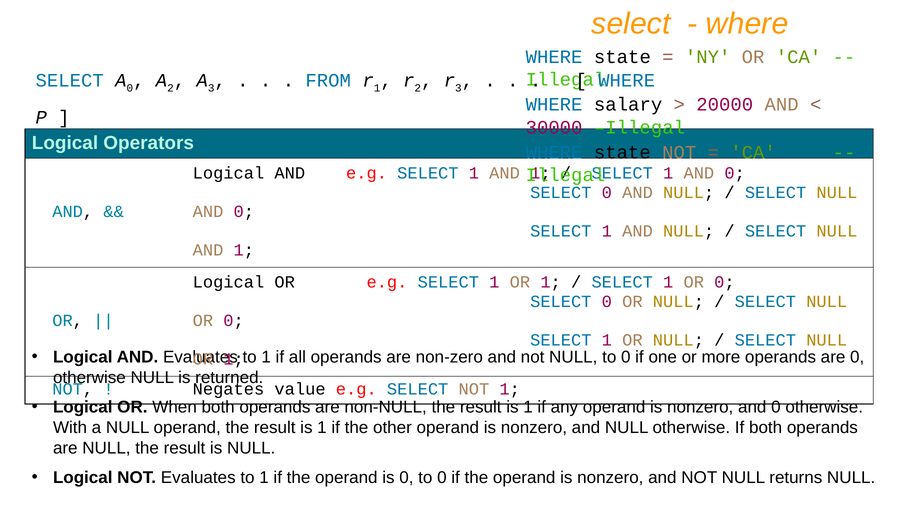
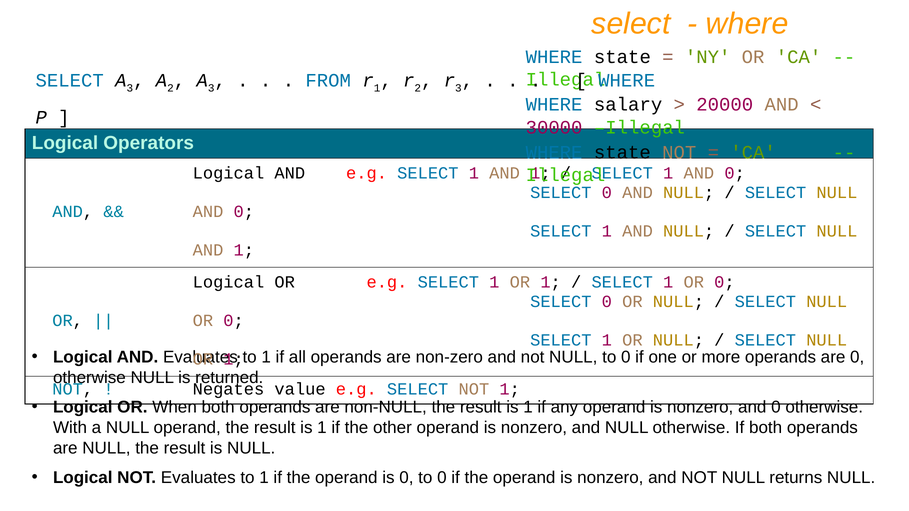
SELECT A 0: 0 -> 3 (130, 88)
